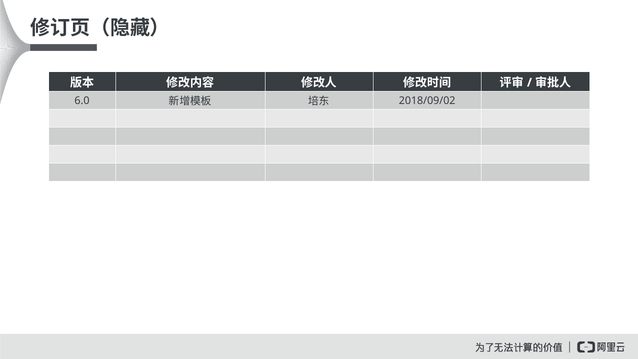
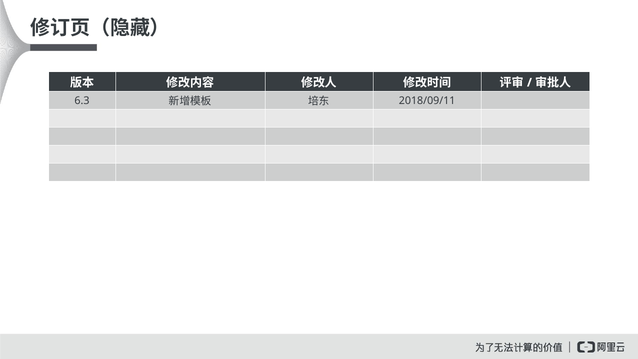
6.0: 6.0 -> 6.3 (82, 101)
2018/09/02: 2018/09/02 -> 2018/09/11 (427, 101)
